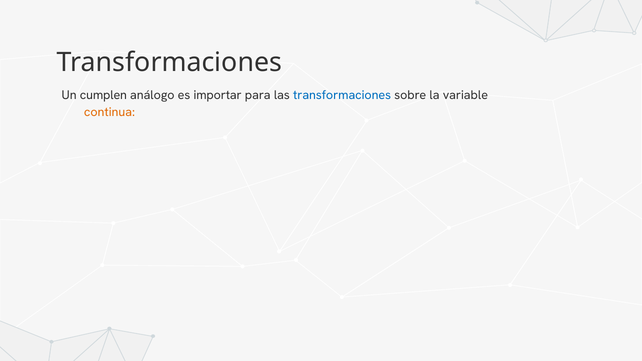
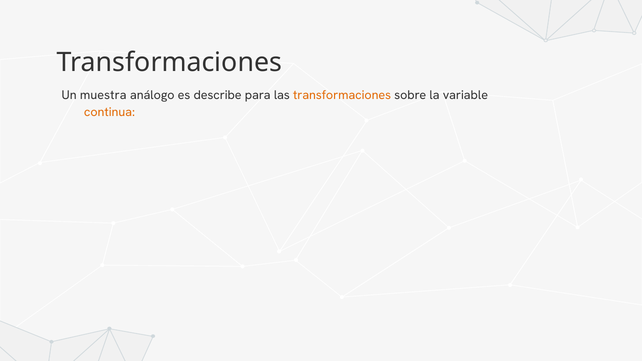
cumplen: cumplen -> muestra (103, 95)
importar: importar -> describe (218, 95)
transformaciones colour: blue -> orange (342, 95)
